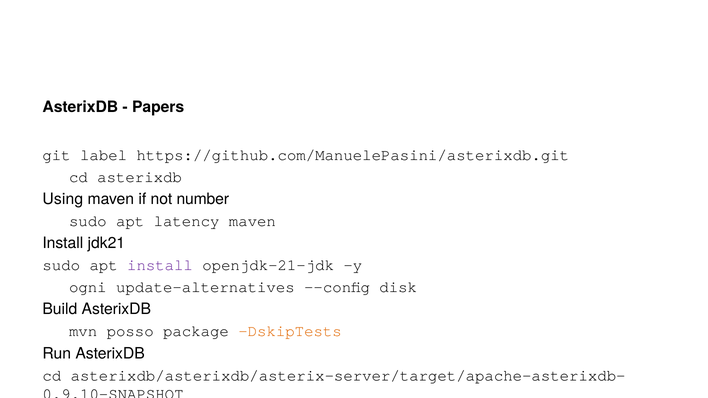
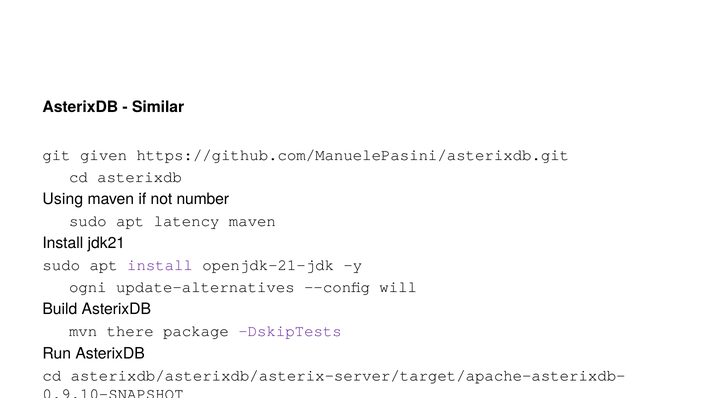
Papers: Papers -> Similar (158, 107)
label: label -> given (104, 155)
disk: disk -> will (398, 287)
posso: posso -> there (130, 332)
DskipTests colour: orange -> purple (290, 332)
